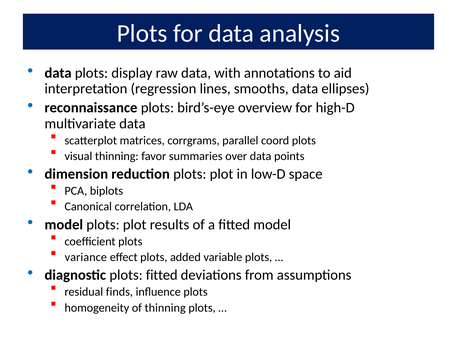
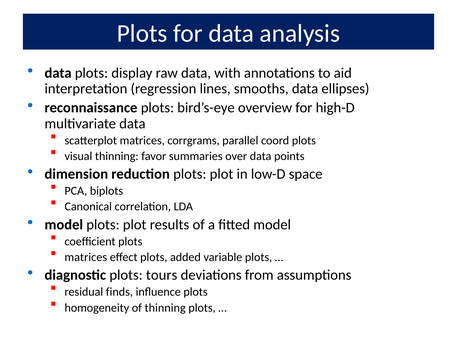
variance: variance -> matrices (86, 257)
plots fitted: fitted -> tours (162, 275)
